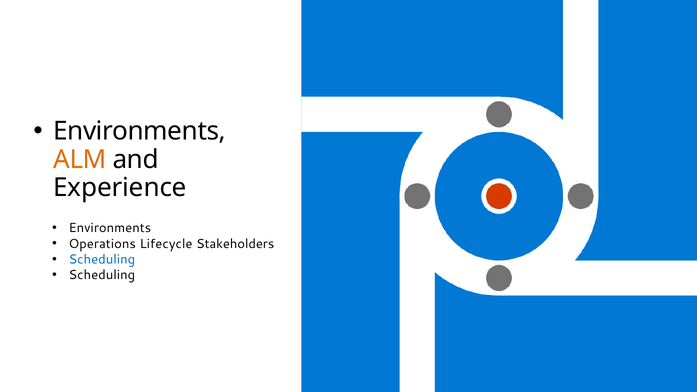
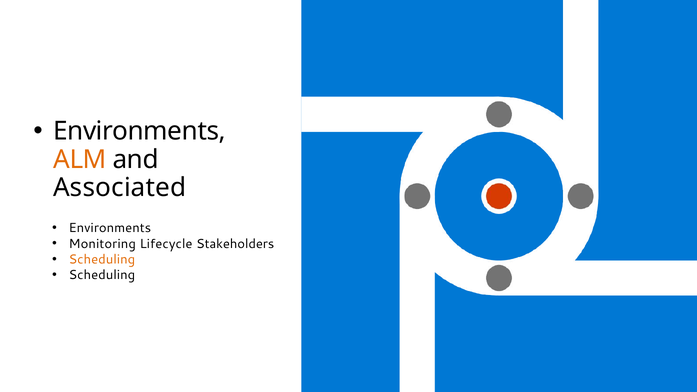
Experience: Experience -> Associated (120, 188)
Operations: Operations -> Monitoring (102, 244)
Scheduling colour: blue -> orange (102, 259)
